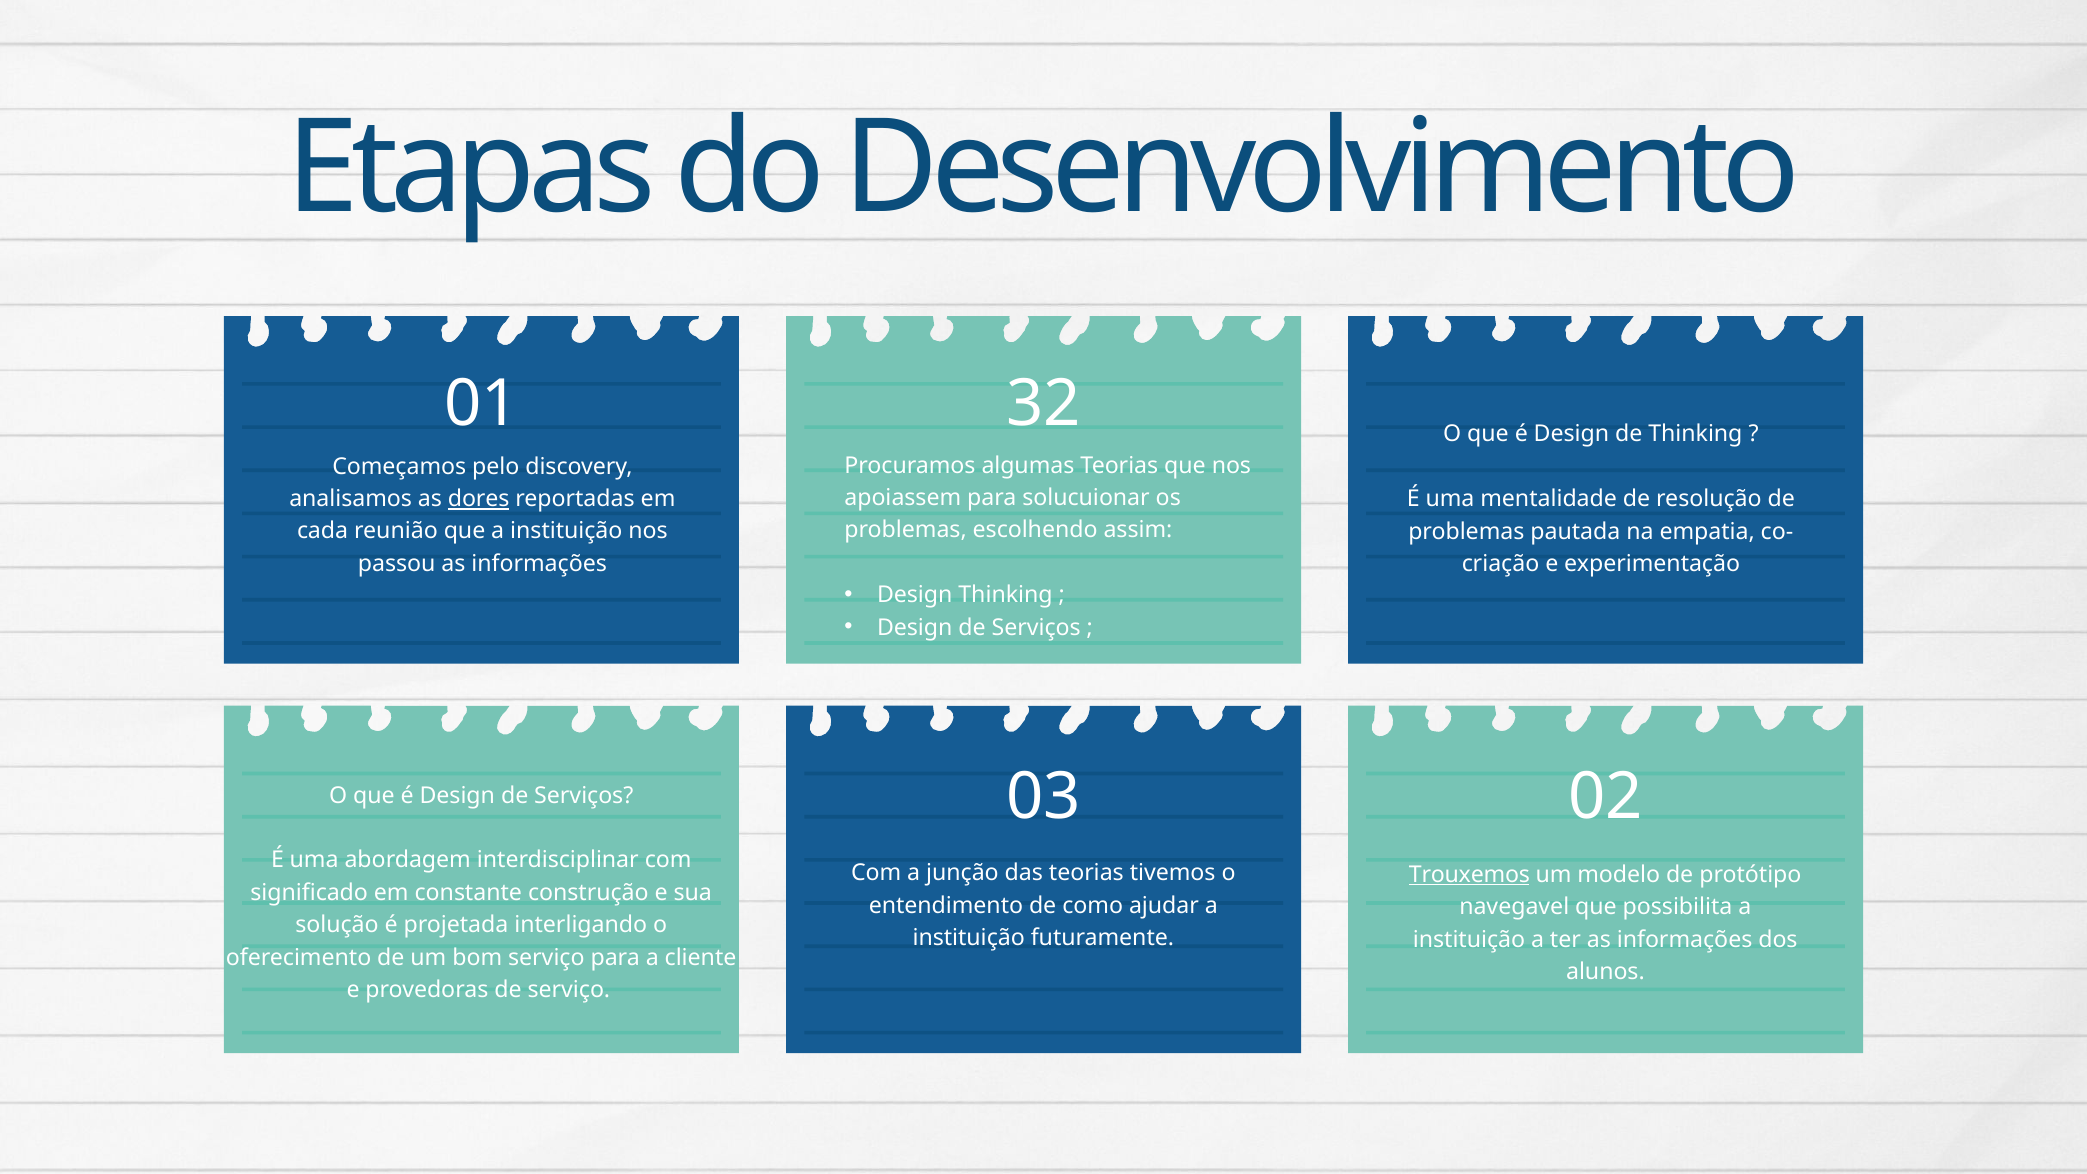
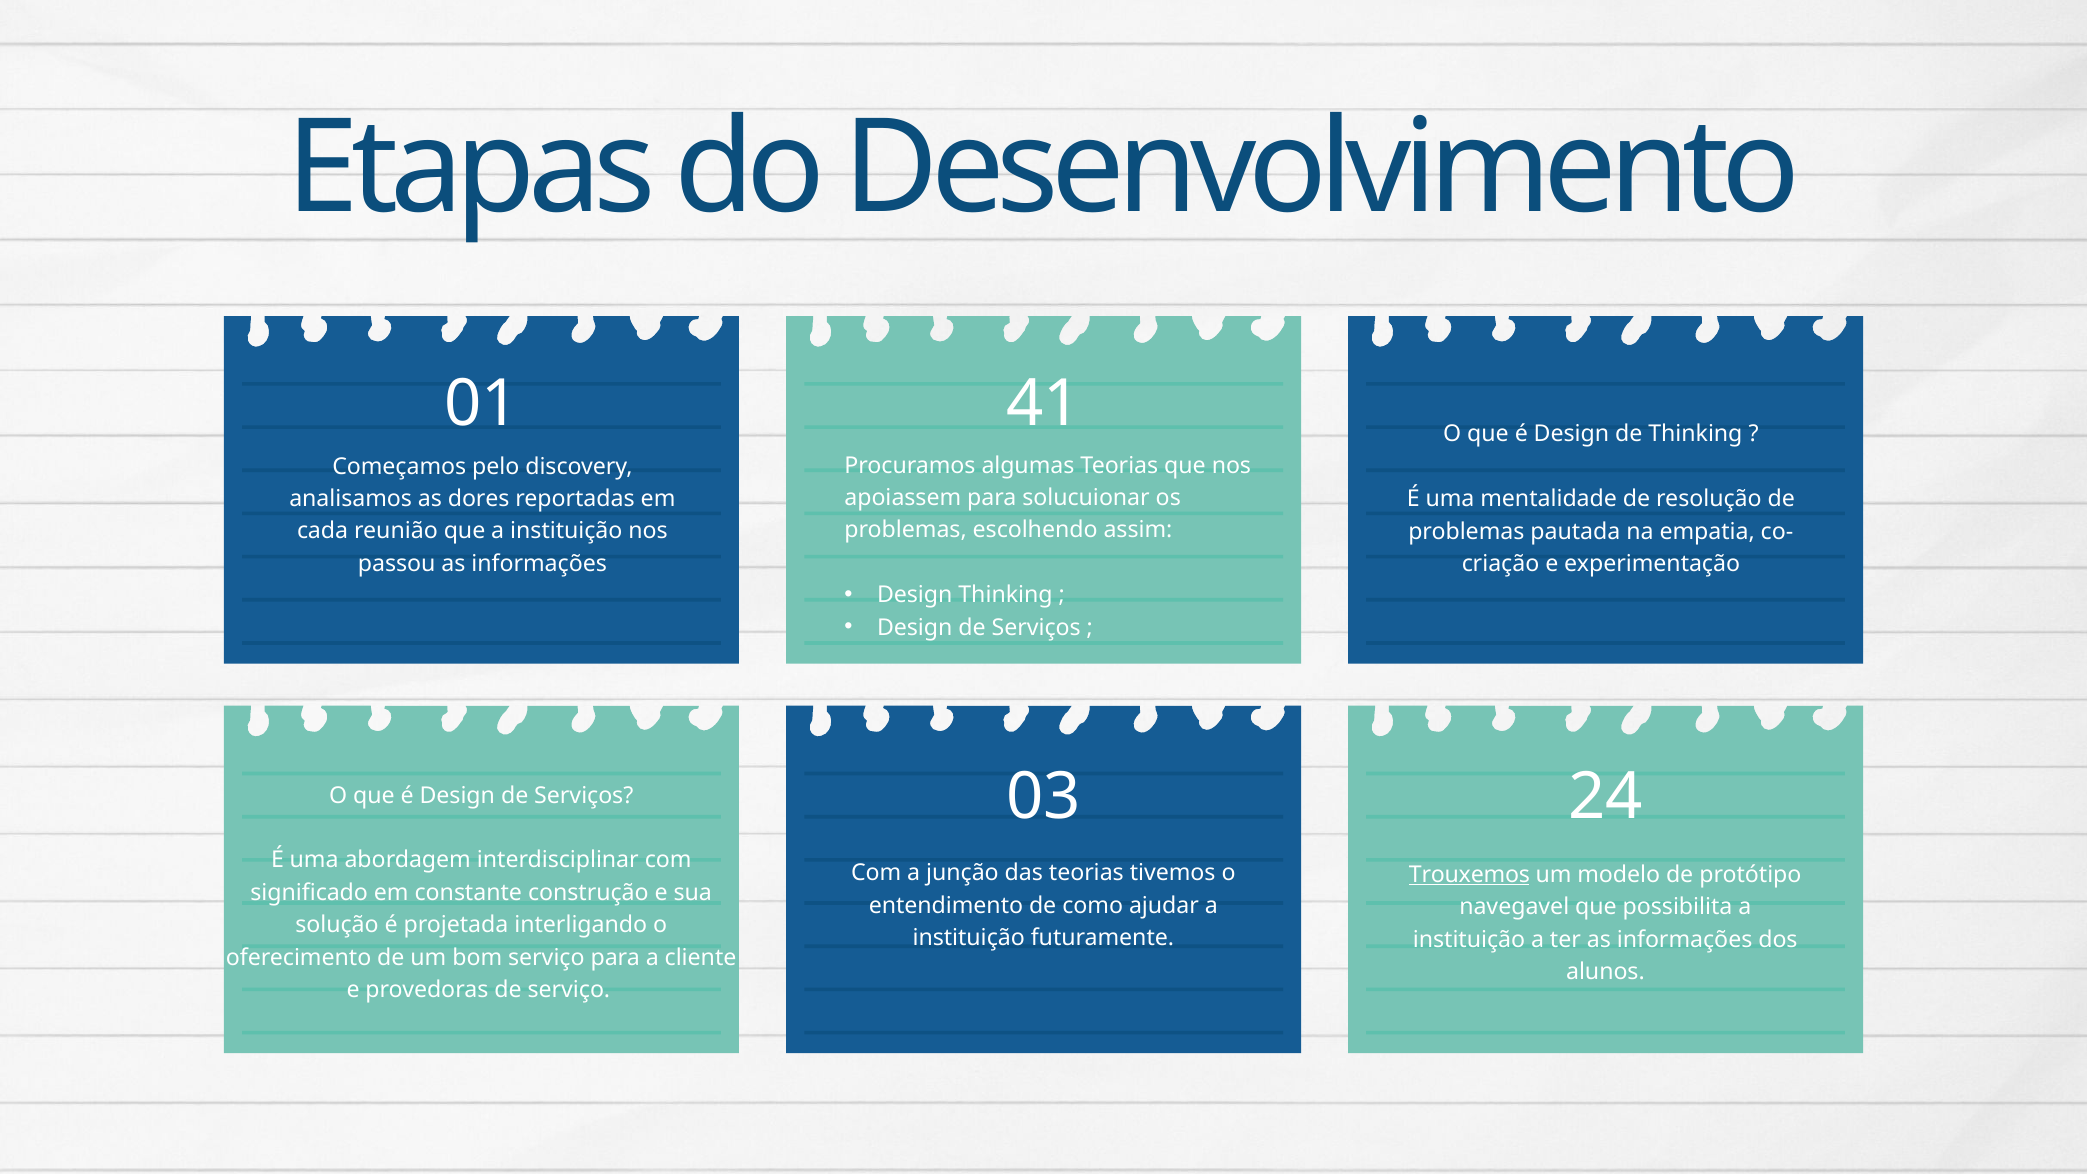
32: 32 -> 41 (1043, 404)
dores underline: present -> none (479, 499)
02: 02 -> 24 (1606, 797)
